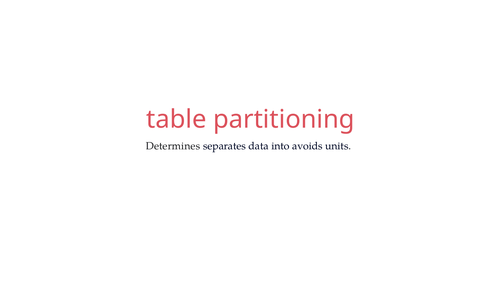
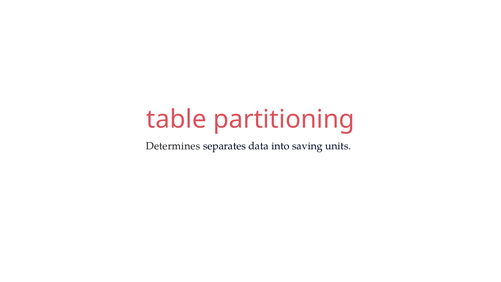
avoids: avoids -> saving (307, 146)
